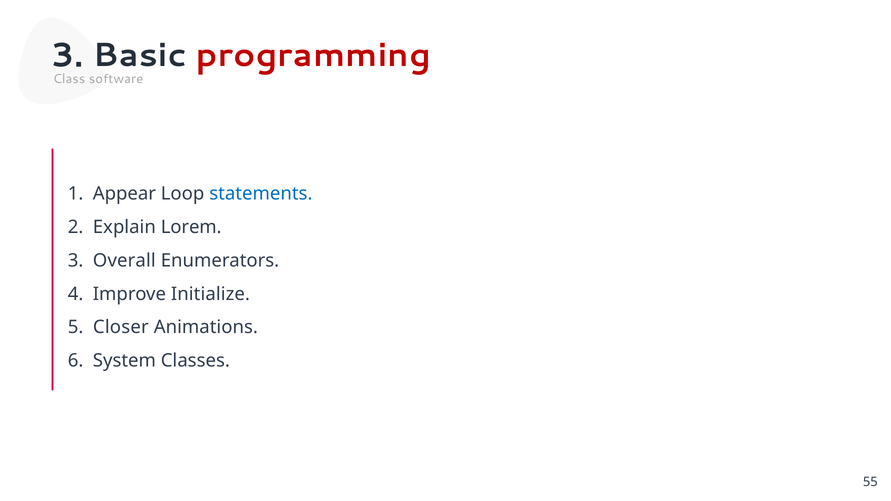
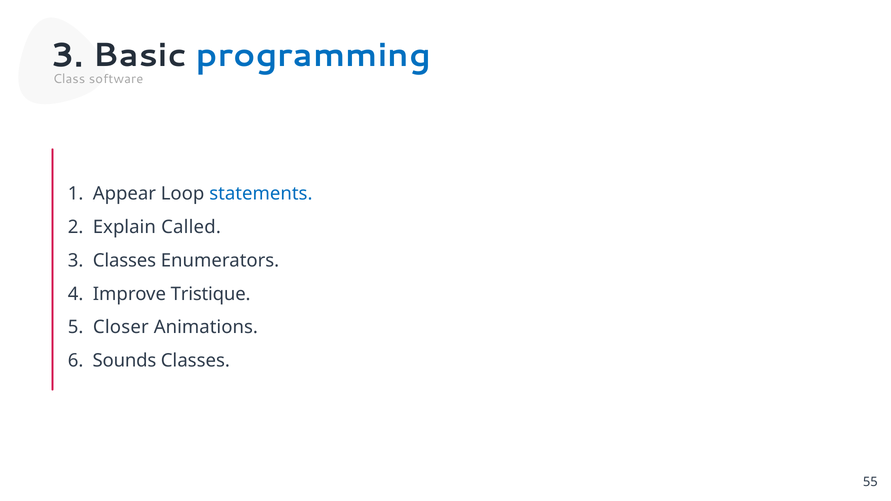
programming colour: red -> blue (313, 55)
Lorem: Lorem -> Called (191, 227)
3 Overall: Overall -> Classes (124, 261)
Initialize: Initialize -> Tristique (211, 294)
System: System -> Sounds (124, 361)
